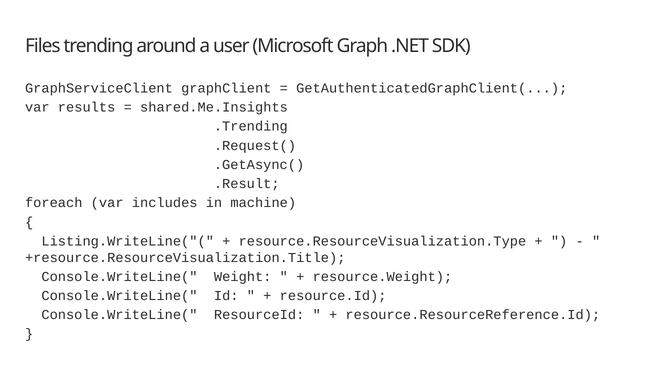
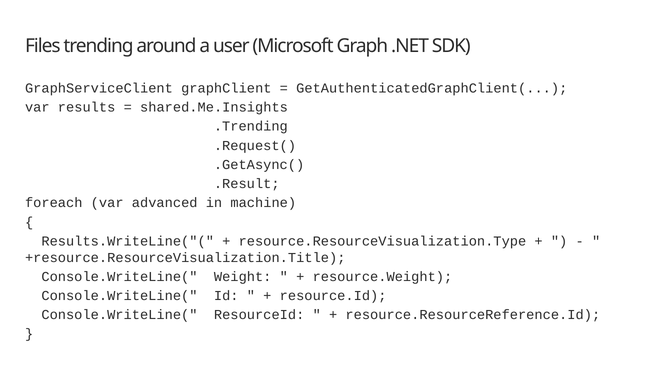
includes: includes -> advanced (165, 203)
Listing.WriteLine("(: Listing.WriteLine("( -> Results.WriteLine("( (128, 241)
